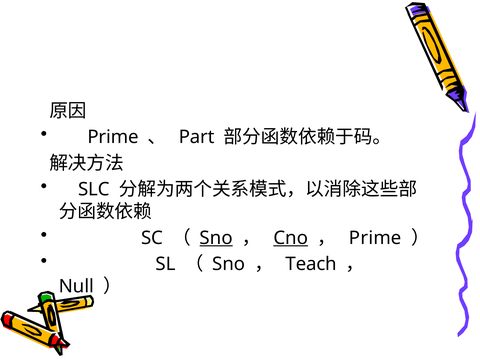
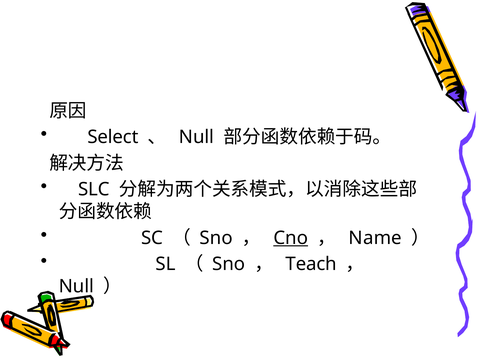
Prime: Prime -> Select (113, 137)
Part: Part -> Null (197, 137)
Sno underline: present -> none (216, 238)
Prime: Prime -> Name (375, 238)
